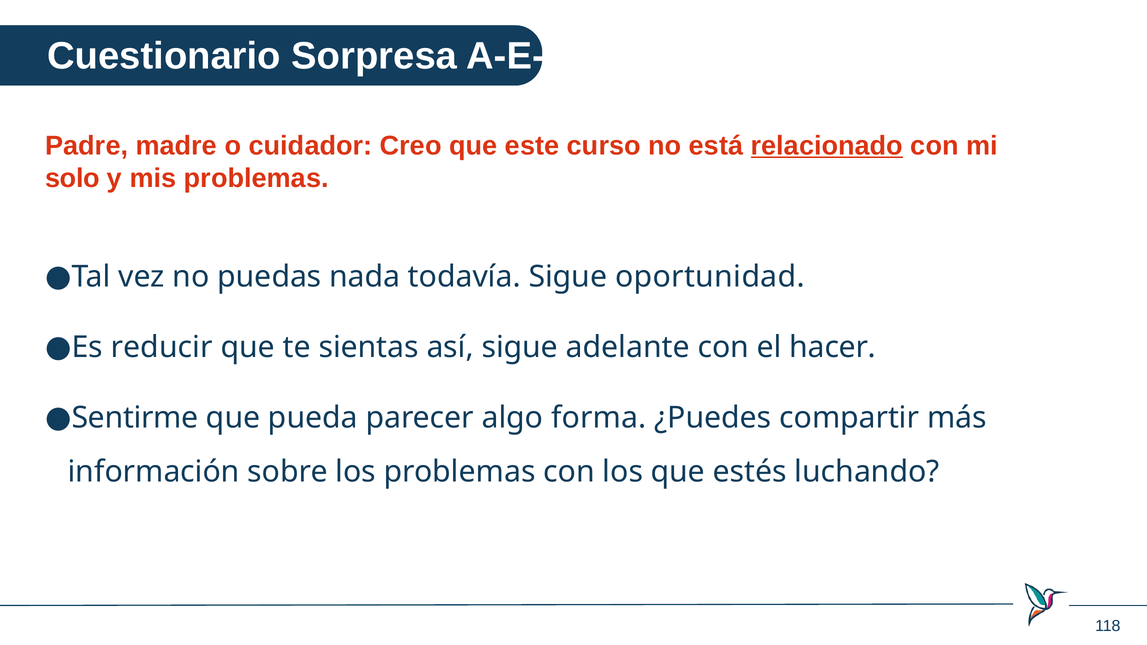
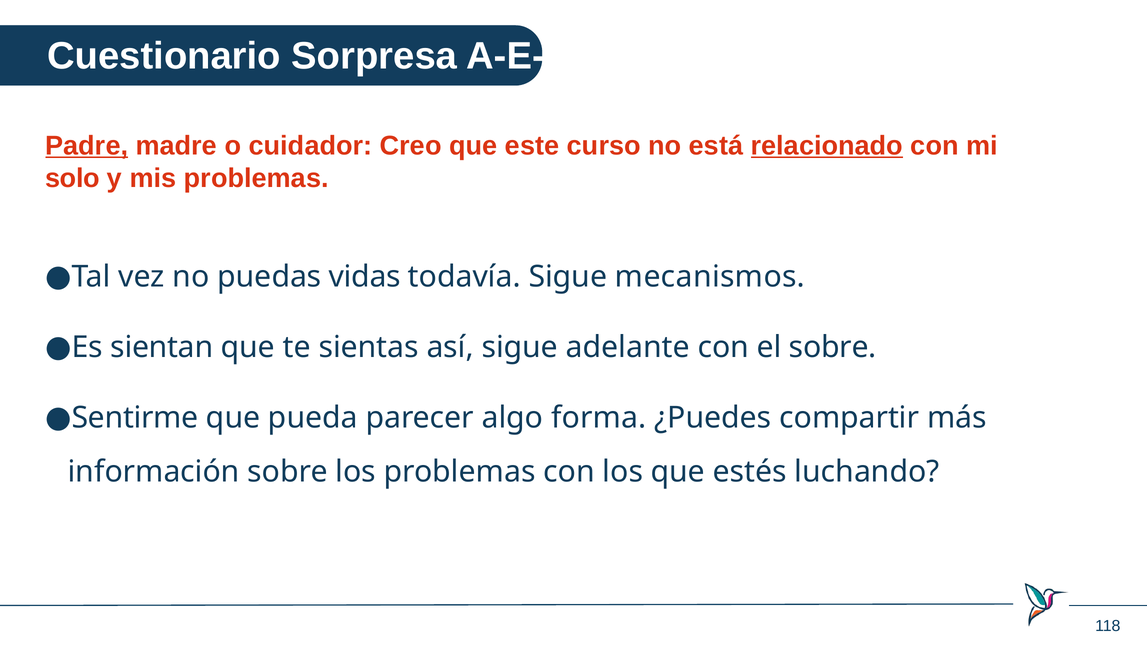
Padre underline: none -> present (87, 146)
nada: nada -> vidas (365, 277)
oportunidad: oportunidad -> mecanismos (710, 277)
reducir: reducir -> sientan (162, 347)
el hacer: hacer -> sobre (833, 347)
